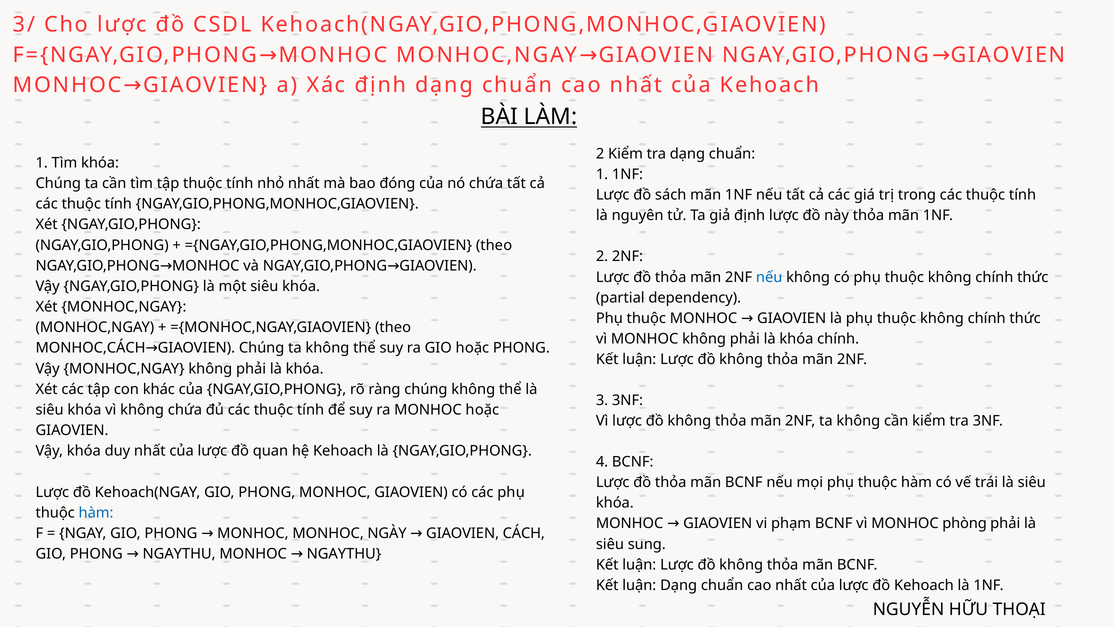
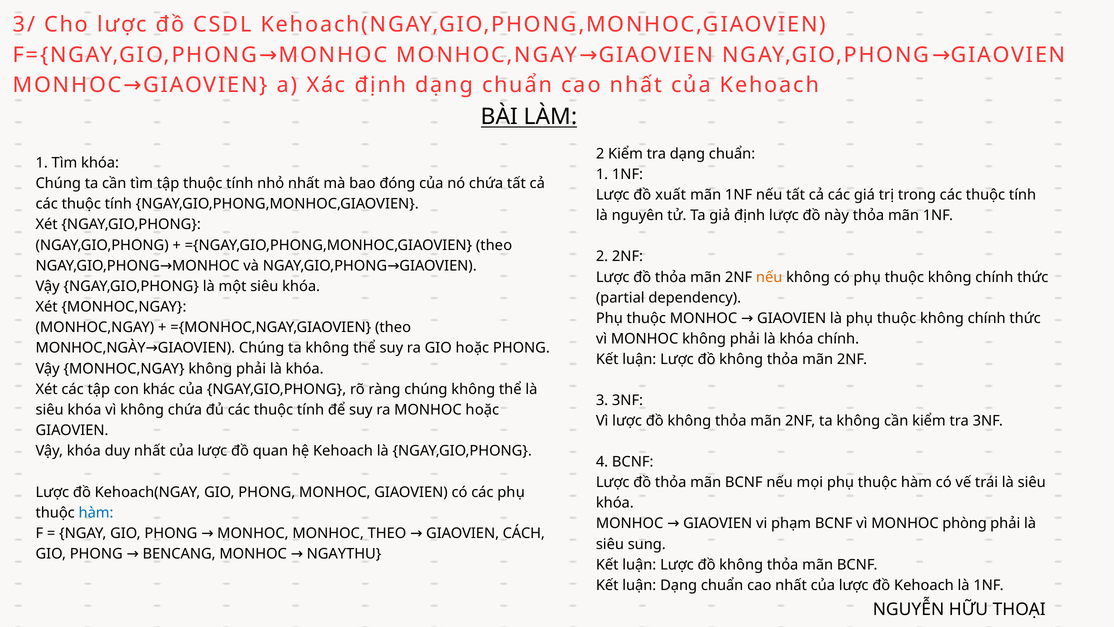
sách: sách -> xuất (671, 195)
nếu colour: blue -> orange (769, 277)
MONHOC,CÁCH: MONHOC,CÁCH -> MONHOC,NGÀY (91, 348)
NGÀY: NGÀY -> THEO (387, 533)
PHONG NGAYTHU: NGAYTHU -> BENCANG (179, 554)
